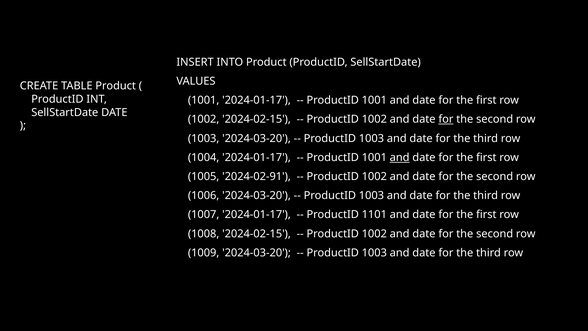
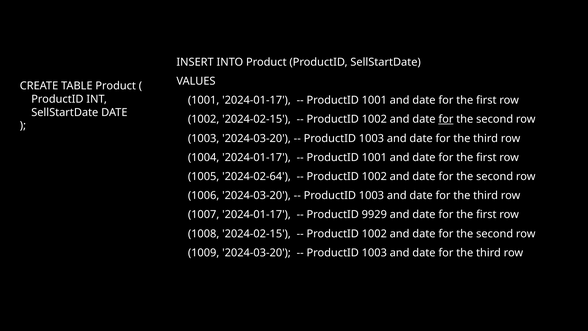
and underline: present -> none (400, 157)
2024-02-91: 2024-02-91 -> 2024-02-64 (257, 176)
1101: 1101 -> 9929 (374, 214)
